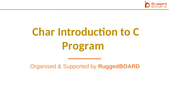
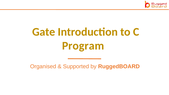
Char: Char -> Gate (44, 32)
